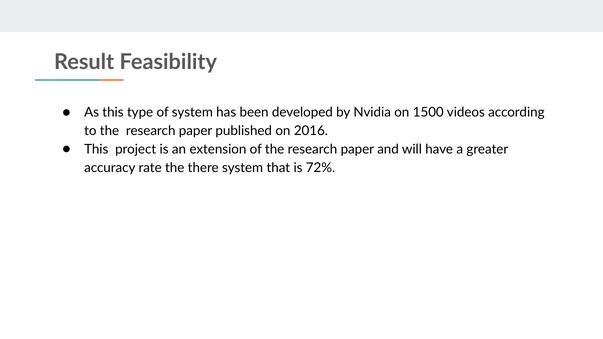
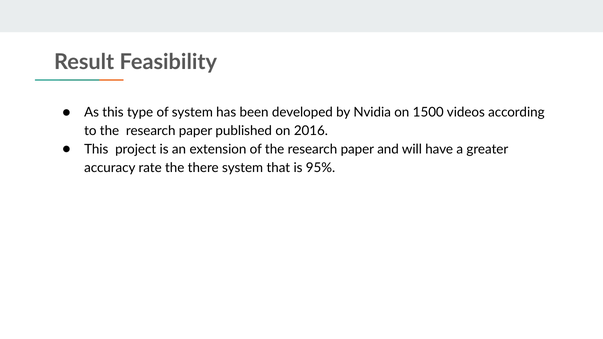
72%: 72% -> 95% (321, 168)
